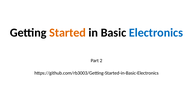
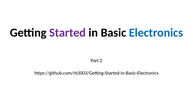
Started colour: orange -> purple (68, 32)
